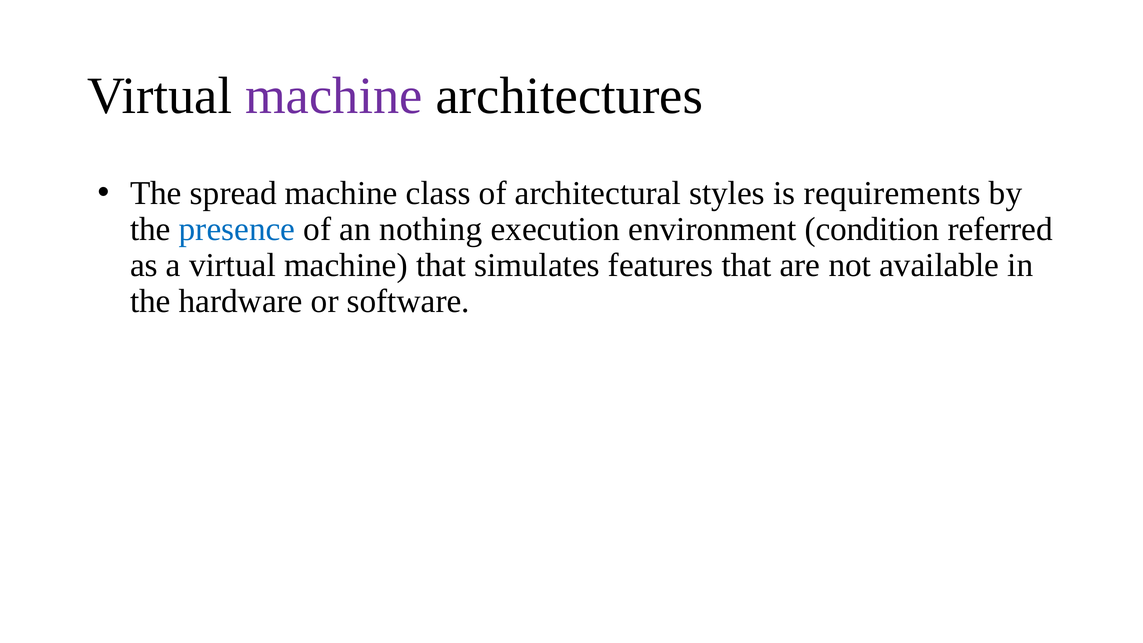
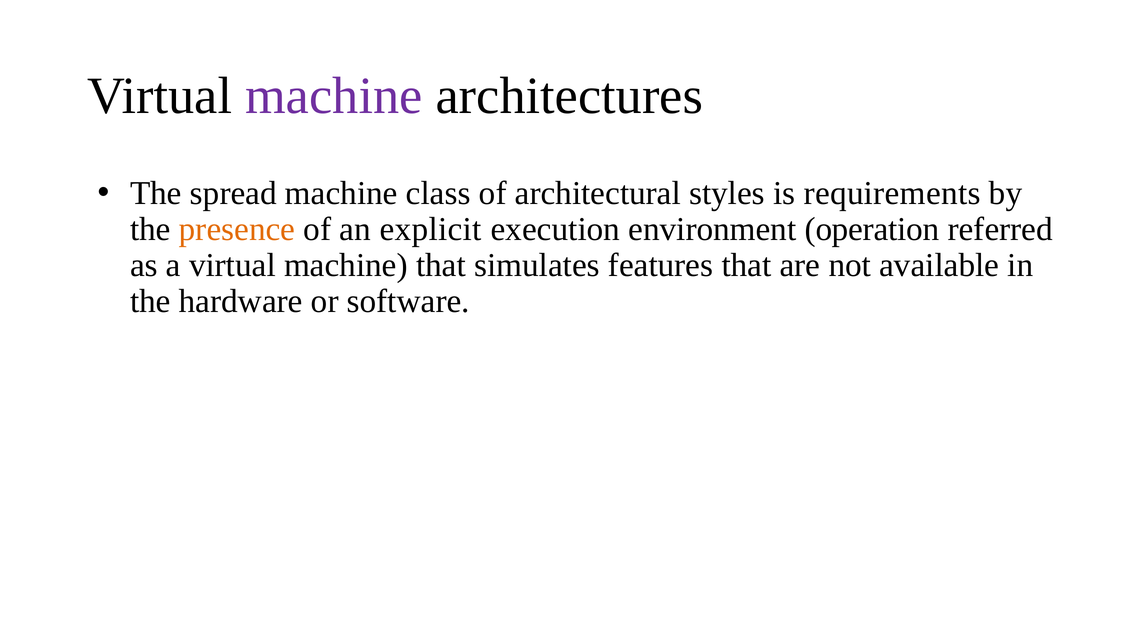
presence colour: blue -> orange (237, 229)
nothing: nothing -> explicit (431, 229)
condition: condition -> operation (872, 229)
